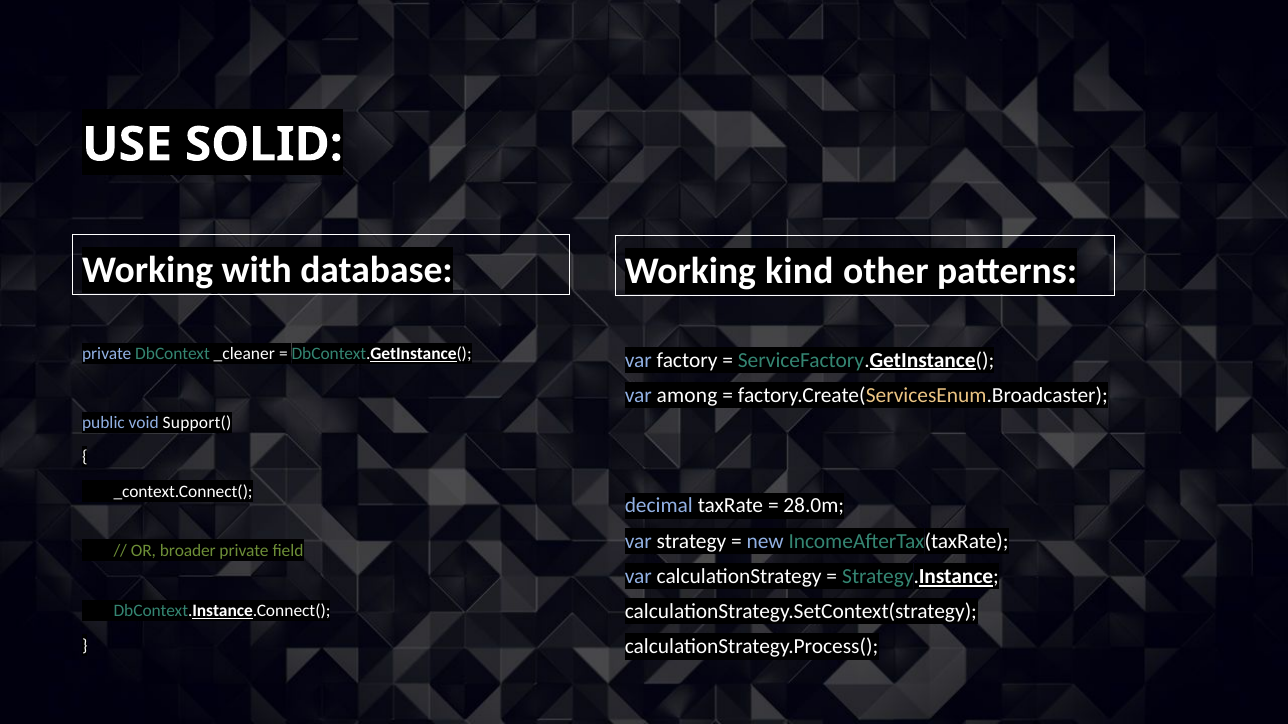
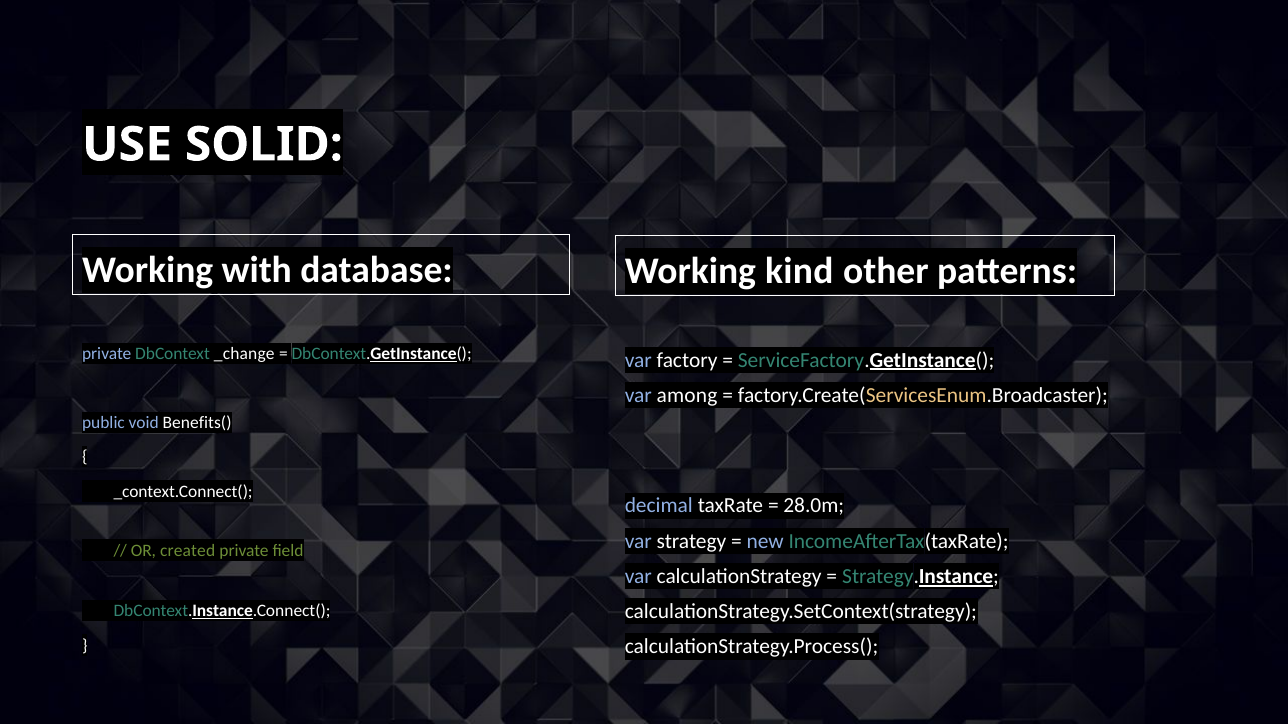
_cleaner: _cleaner -> _change (244, 354)
Support(: Support( -> Benefits( (197, 423)
broader: broader -> created (188, 551)
